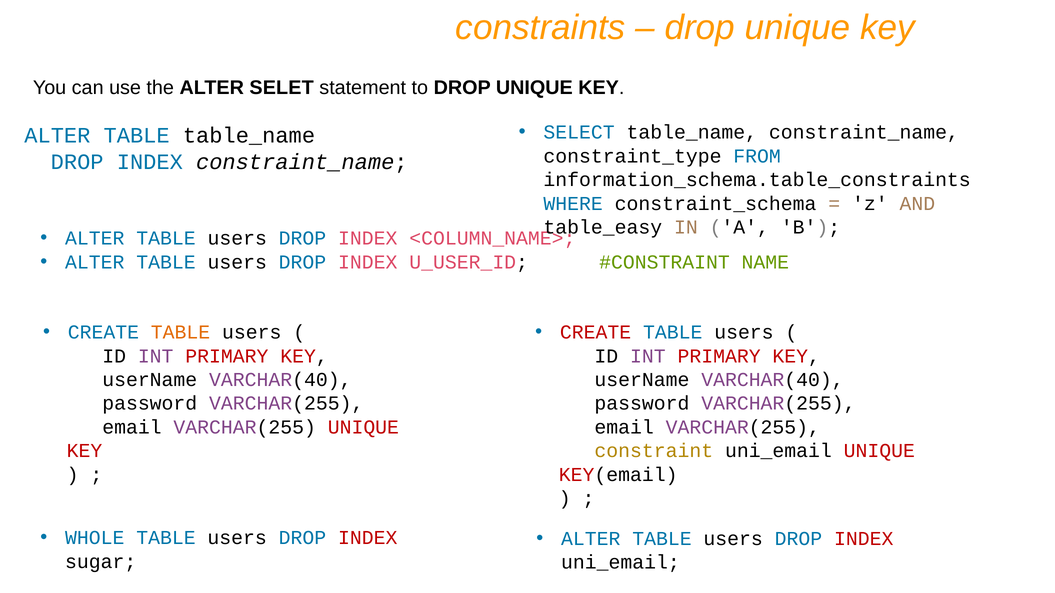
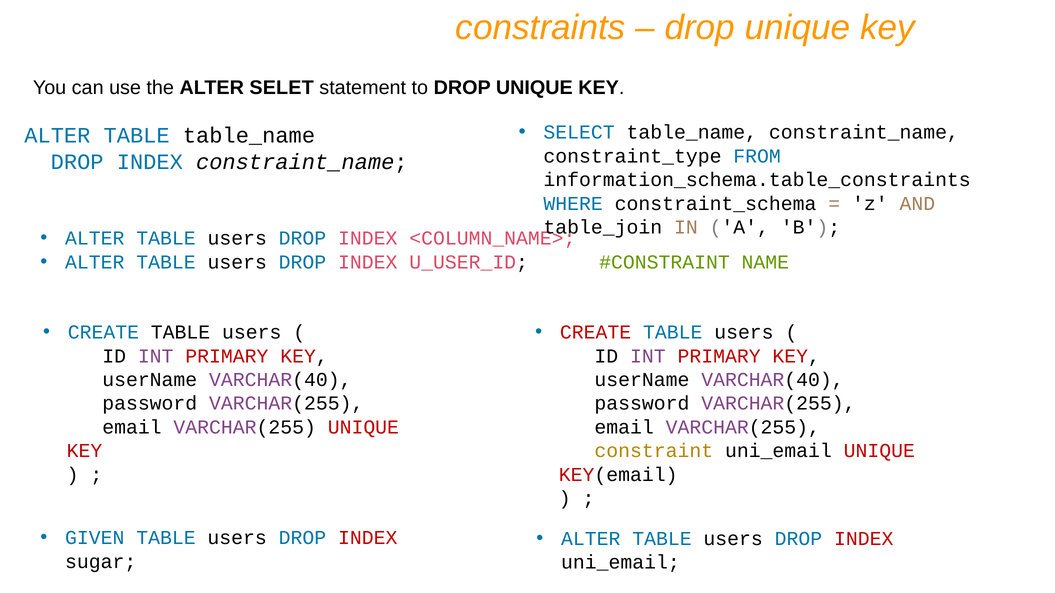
table_easy: table_easy -> table_join (603, 227)
TABLE colour: orange -> black (181, 333)
WHOLE: WHOLE -> GIVEN (95, 538)
